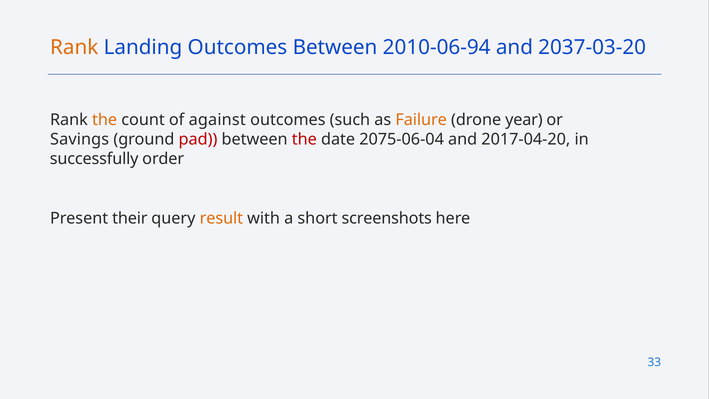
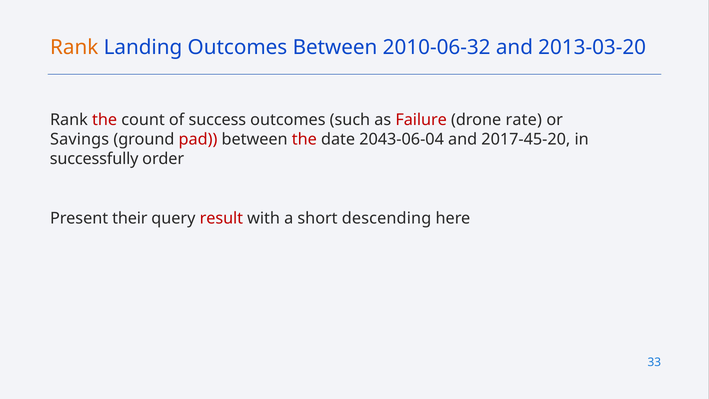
2010-06-94: 2010-06-94 -> 2010-06-32 (437, 47)
2037-03-20: 2037-03-20 -> 2013-03-20 (592, 47)
the colour: orange -> red (105, 120)
against: against -> success (217, 120)
Failure colour: orange -> red (421, 120)
year: year -> rate (524, 120)
2075-06-04: 2075-06-04 -> 2043-06-04 (402, 139)
2017-04-20: 2017-04-20 -> 2017-45-20 (526, 139)
result colour: orange -> red (221, 218)
screenshots: screenshots -> descending (387, 218)
